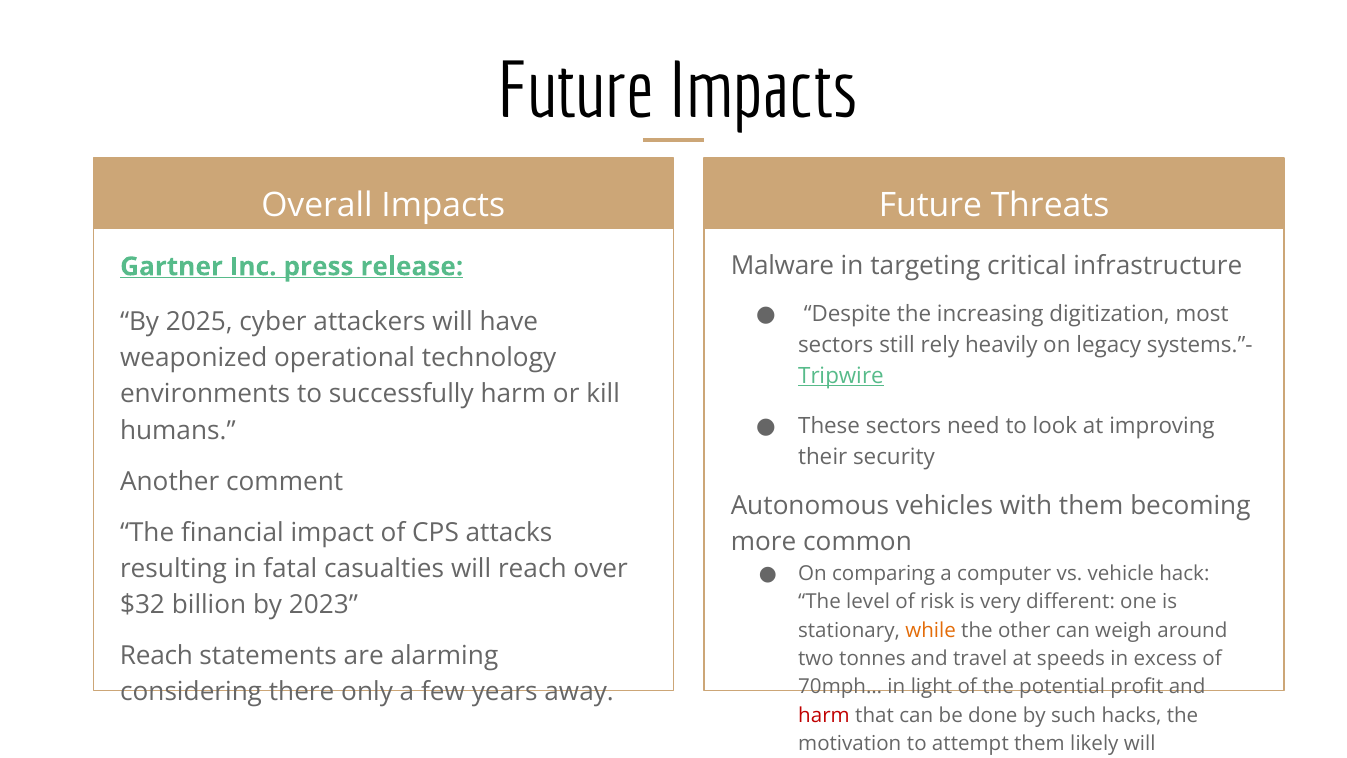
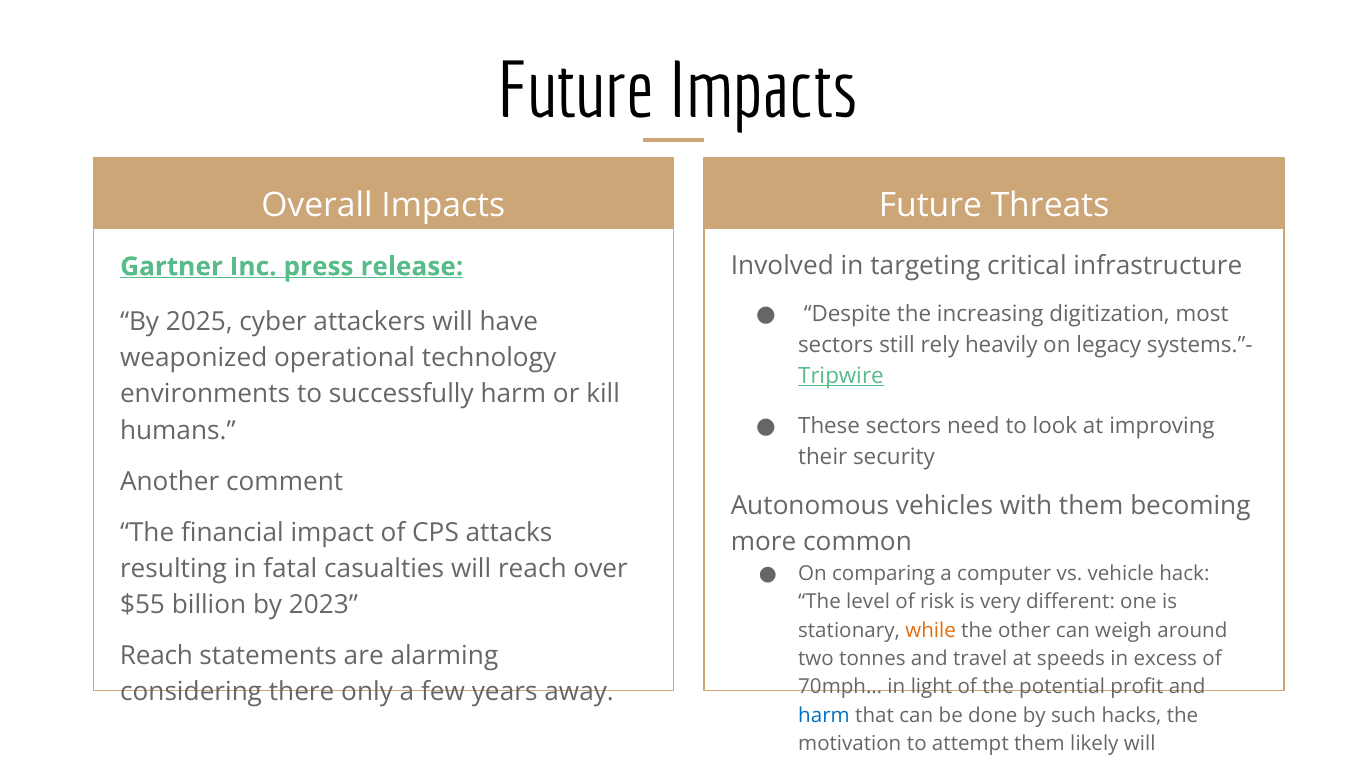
Malware: Malware -> Involved (782, 266)
$32: $32 -> $55 (143, 605)
harm colour: red -> blue (824, 715)
